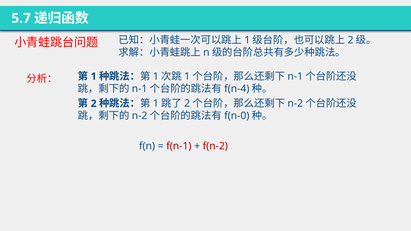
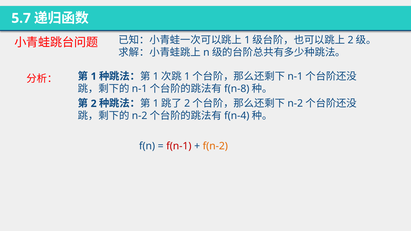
f(n-4: f(n-4 -> f(n-8 (237, 89)
f(n-0: f(n-0 -> f(n-4 (237, 116)
f(n-2 colour: red -> orange (215, 146)
